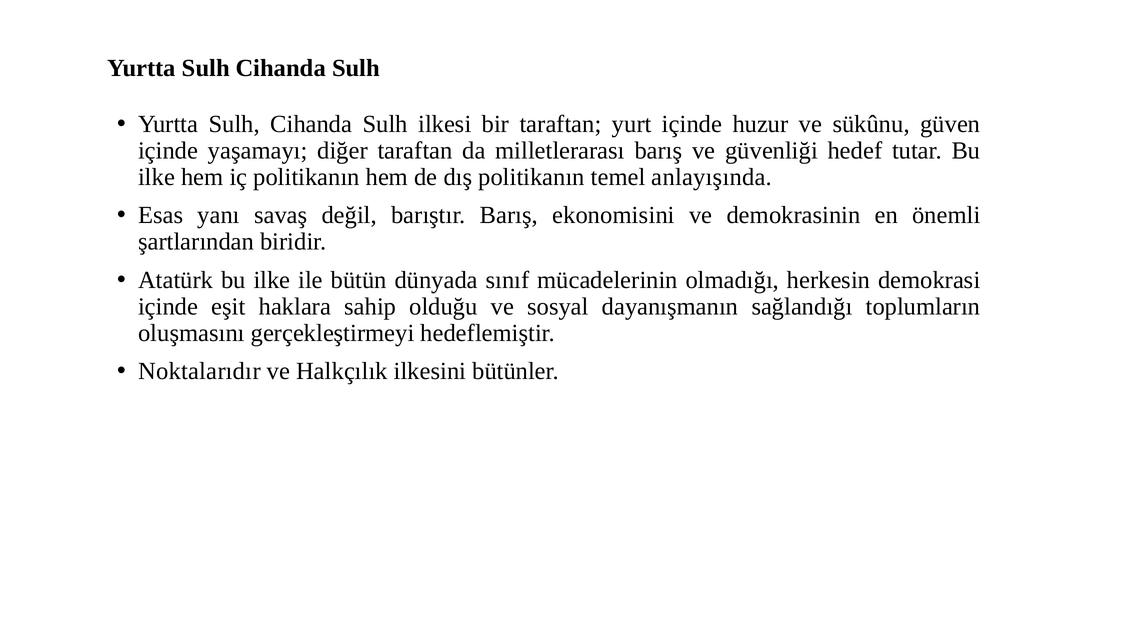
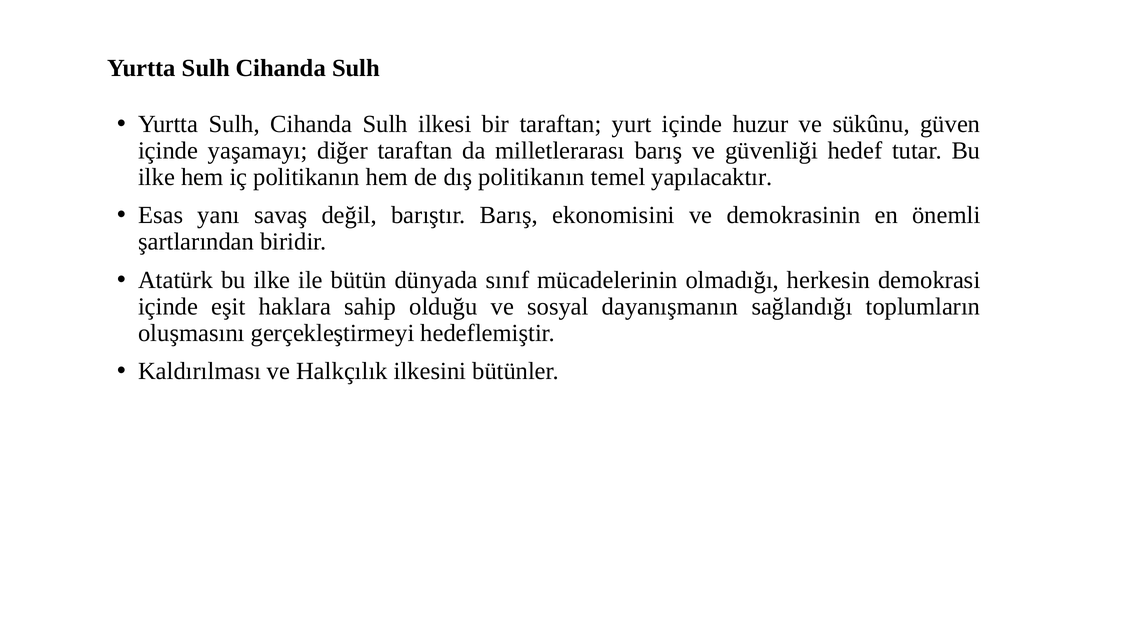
anlayışında: anlayışında -> yapılacaktır (712, 177)
Noktalarıdır: Noktalarıdır -> Kaldırılması (200, 371)
